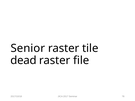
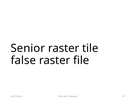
dead: dead -> false (23, 61)
